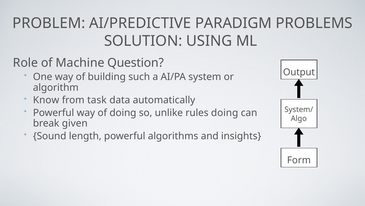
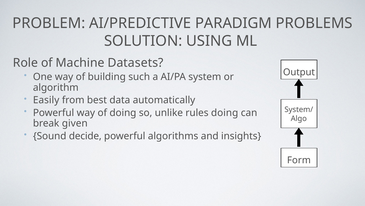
Question: Question -> Datasets (136, 63)
Know: Know -> Easily (46, 100)
task: task -> best (97, 100)
length: length -> decide (85, 136)
